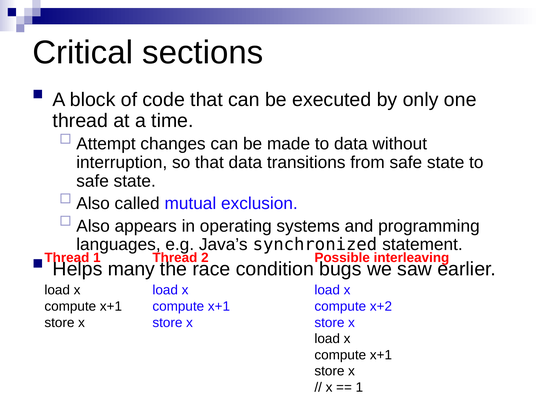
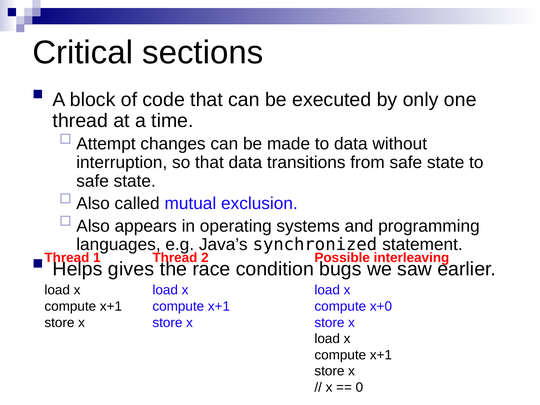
many: many -> gives (131, 269)
x+2: x+2 -> x+0 (381, 306)
1: 1 -> 0 (359, 387)
